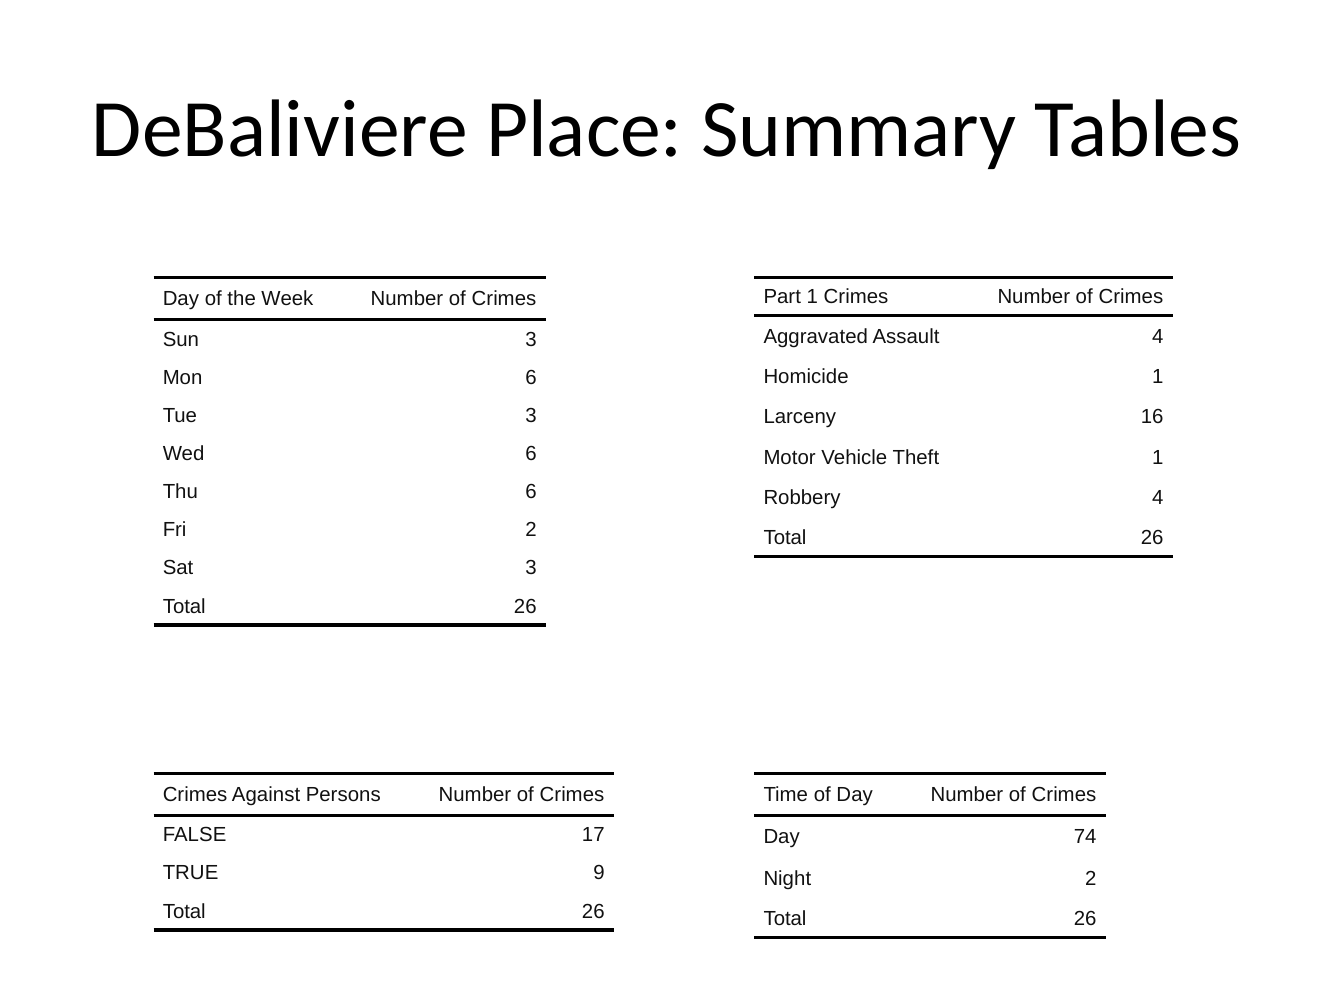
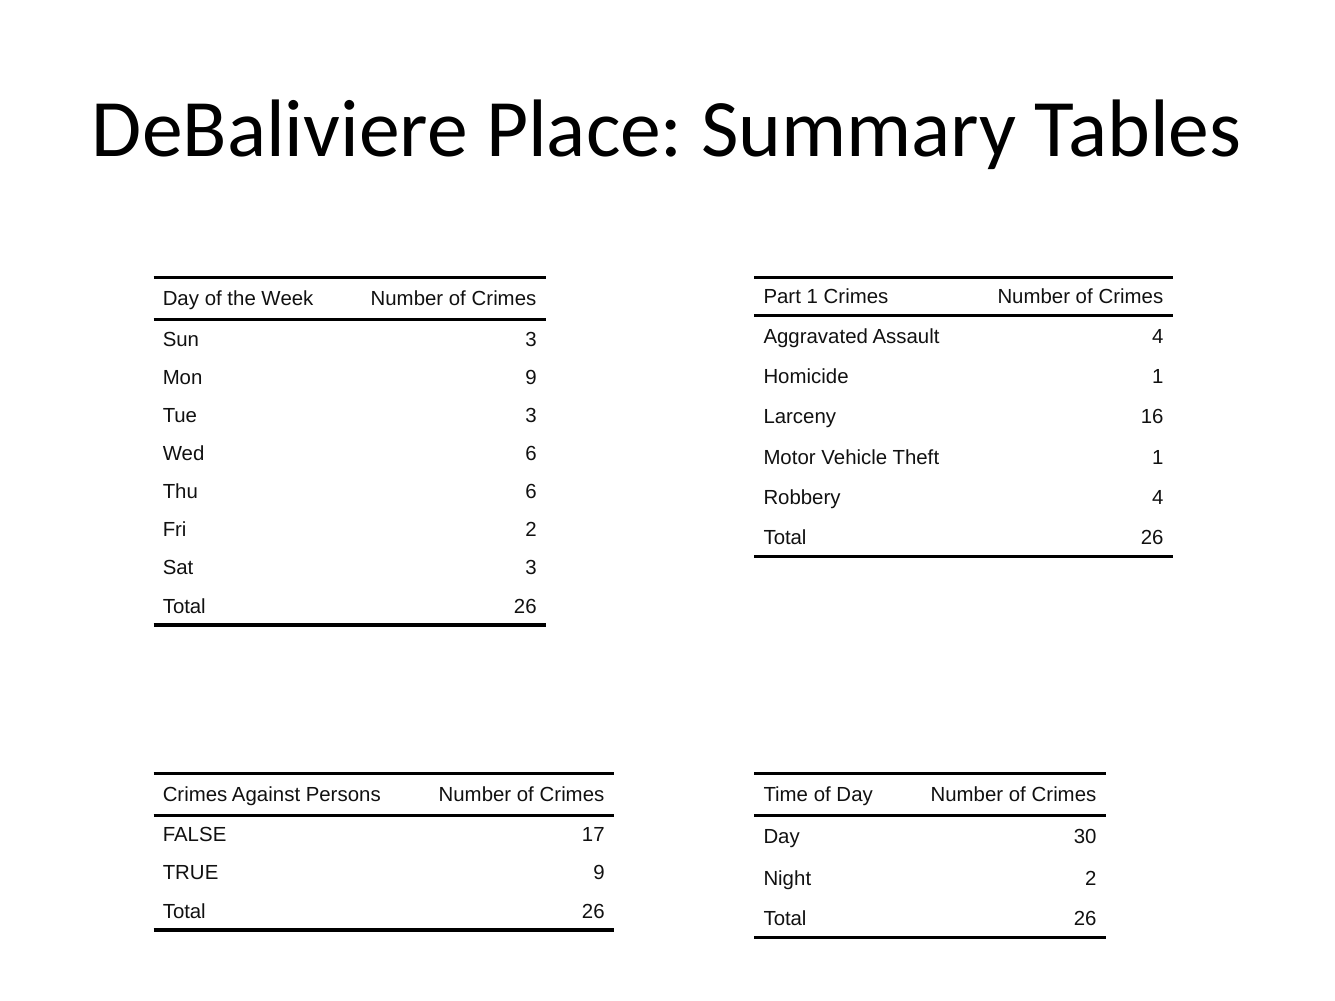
Mon 6: 6 -> 9 (531, 378)
74: 74 -> 30 (1085, 837)
